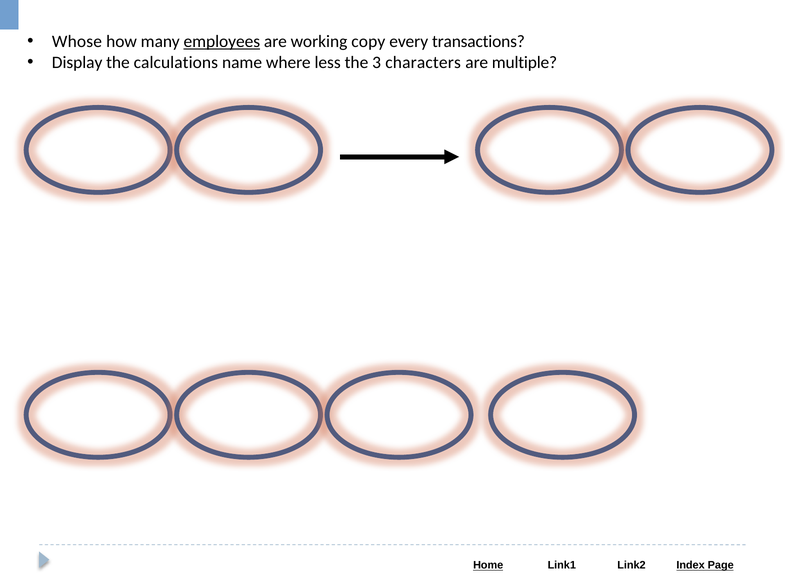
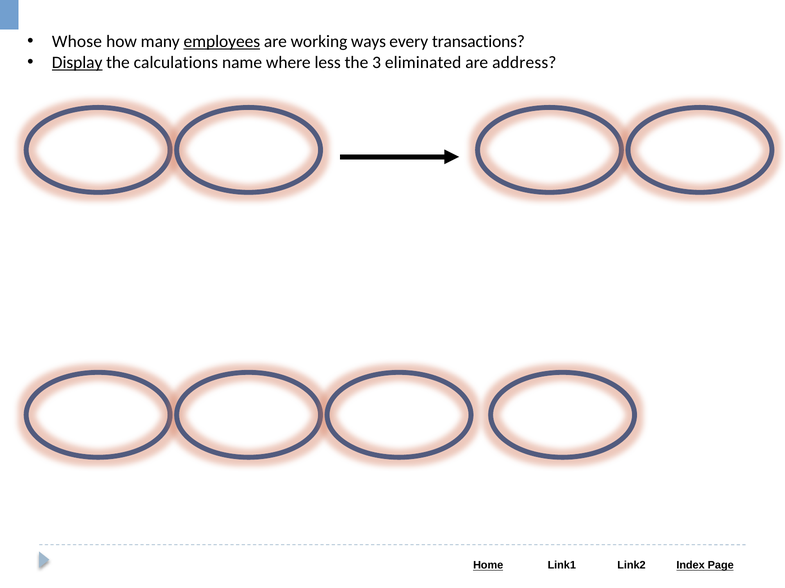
copy: copy -> ways (368, 42)
Display underline: none -> present (77, 63)
characters: characters -> eliminated (423, 63)
multiple: multiple -> address (524, 63)
